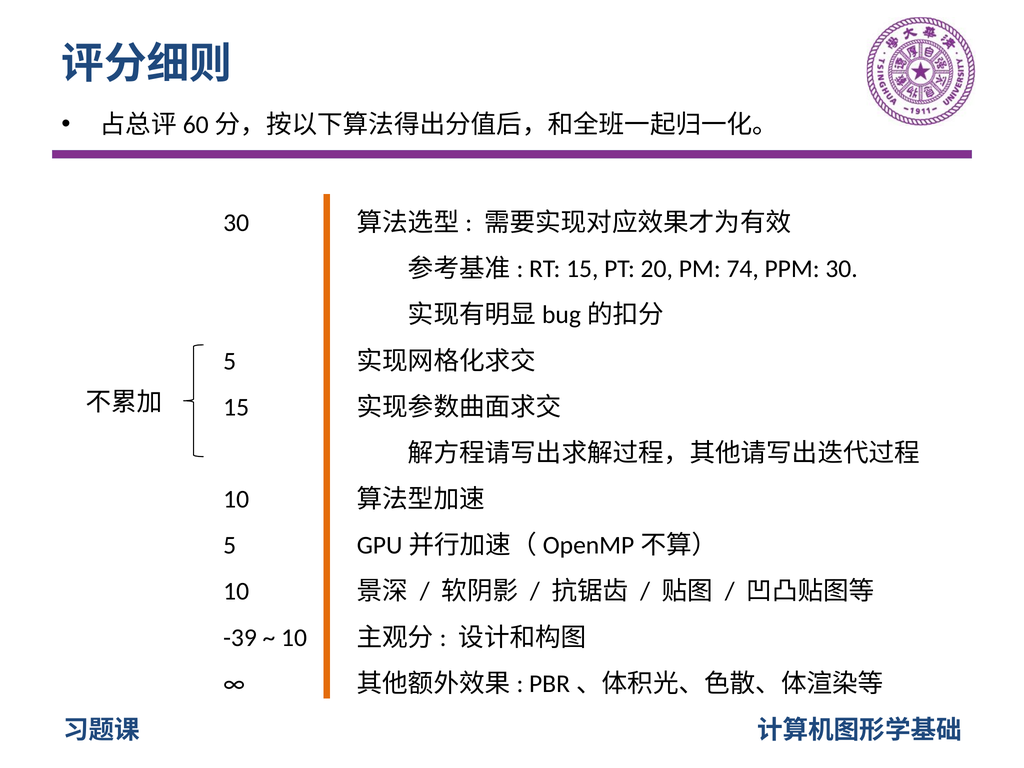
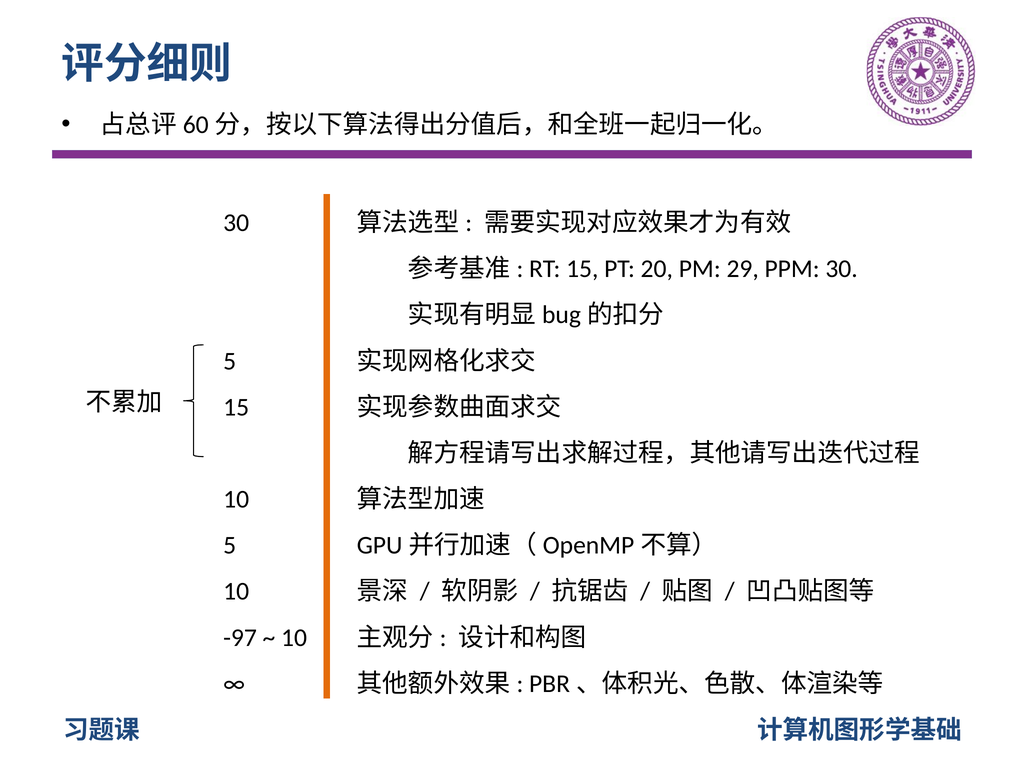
74: 74 -> 29 (743, 269)
-39: -39 -> -97 (240, 638)
